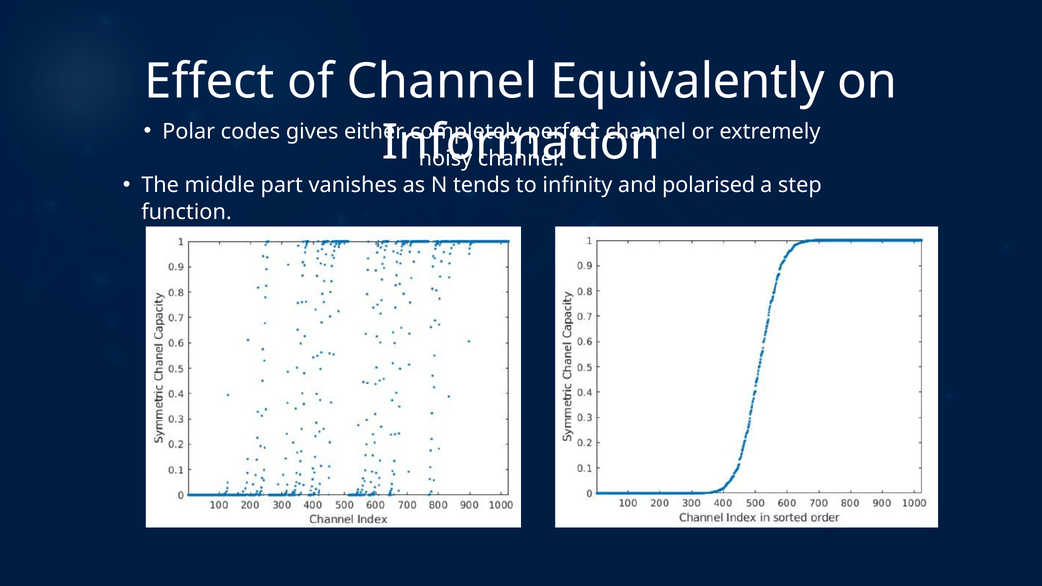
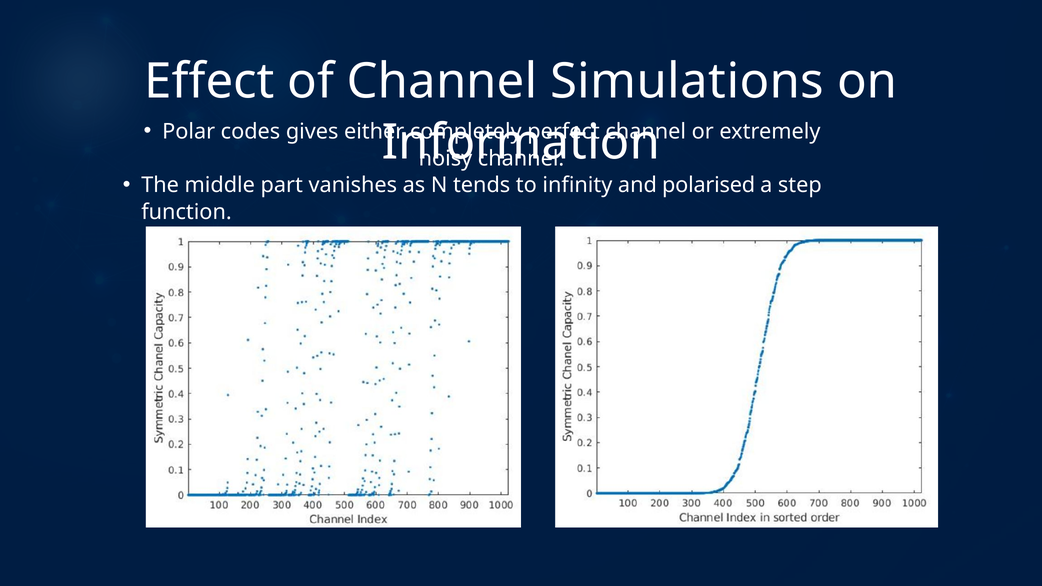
Equivalently: Equivalently -> Simulations (687, 82)
